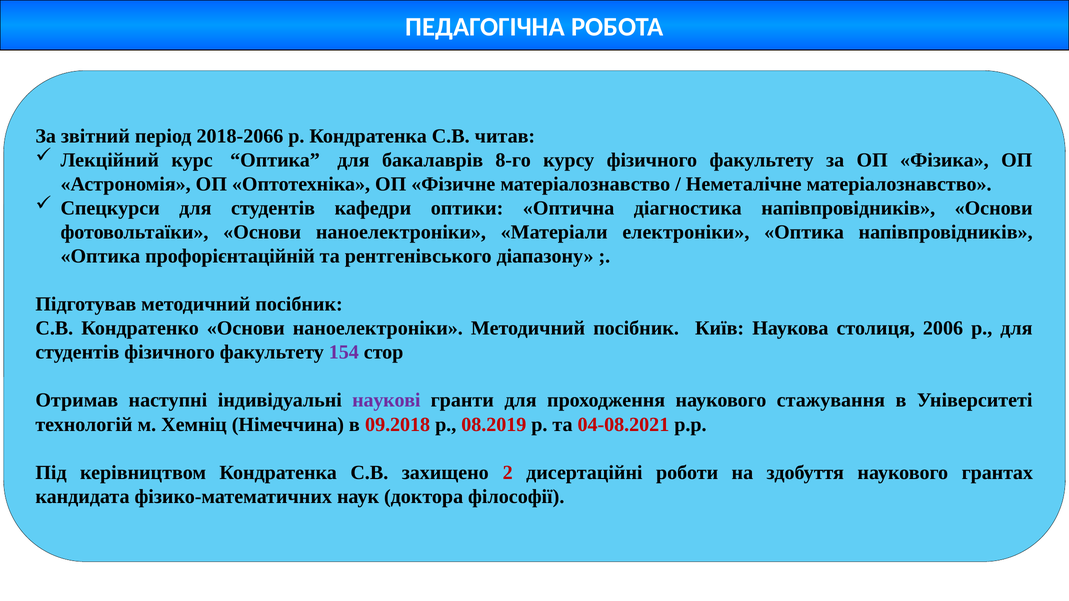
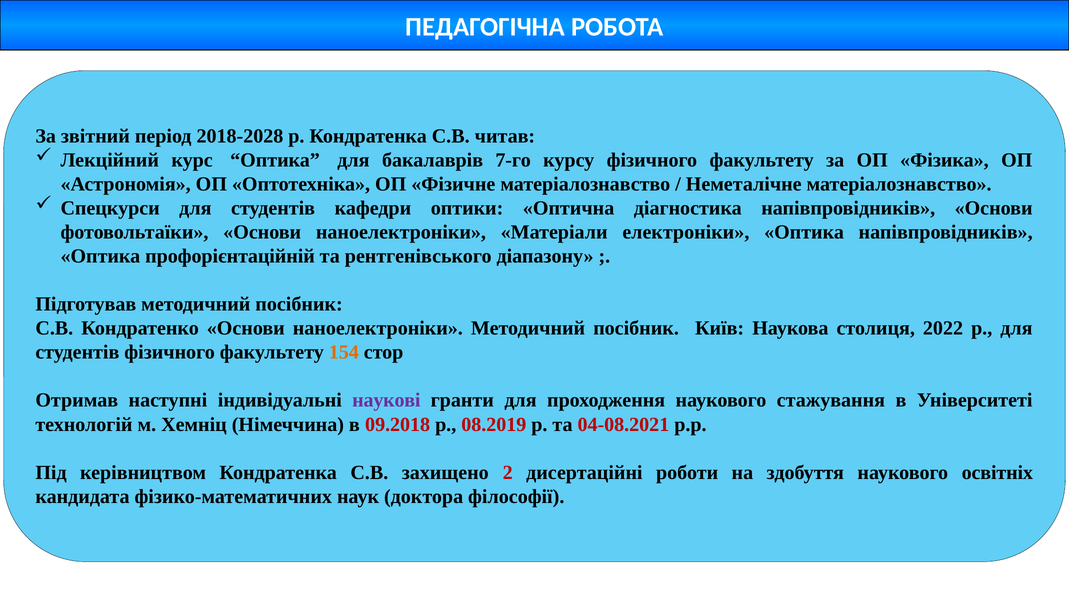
2018-2066: 2018-2066 -> 2018-2028 (240, 136)
8-го: 8-го -> 7-го (513, 160)
2006: 2006 -> 2022 (943, 328)
154 colour: purple -> orange (344, 352)
грантах: грантах -> освітніх (997, 473)
